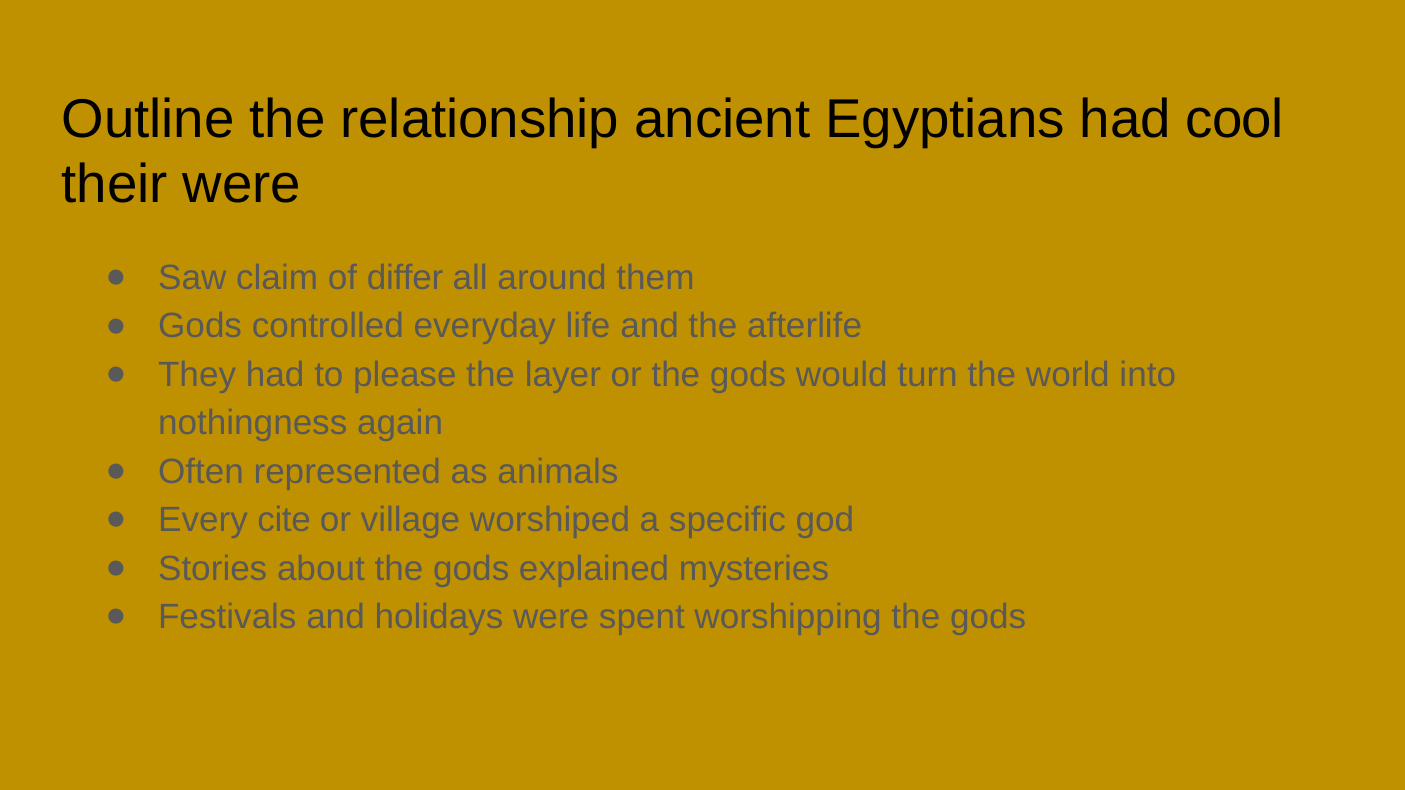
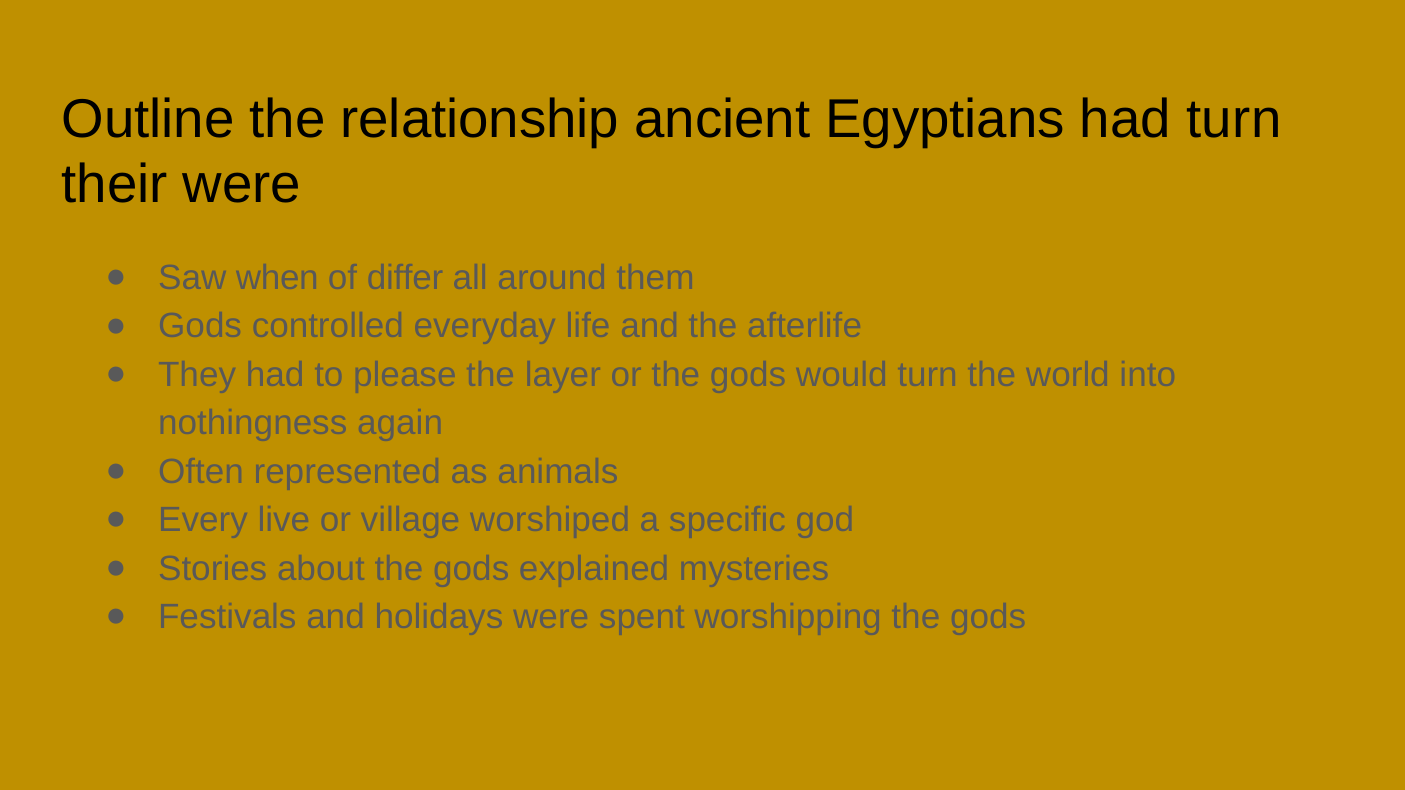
had cool: cool -> turn (1234, 119)
claim: claim -> when (277, 278)
cite: cite -> live (284, 520)
